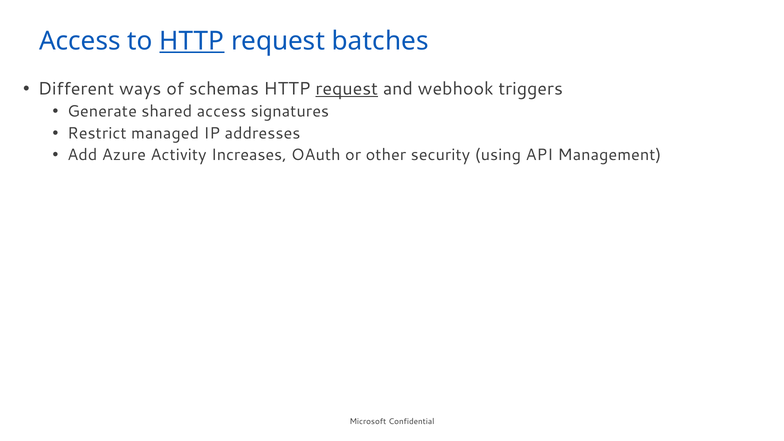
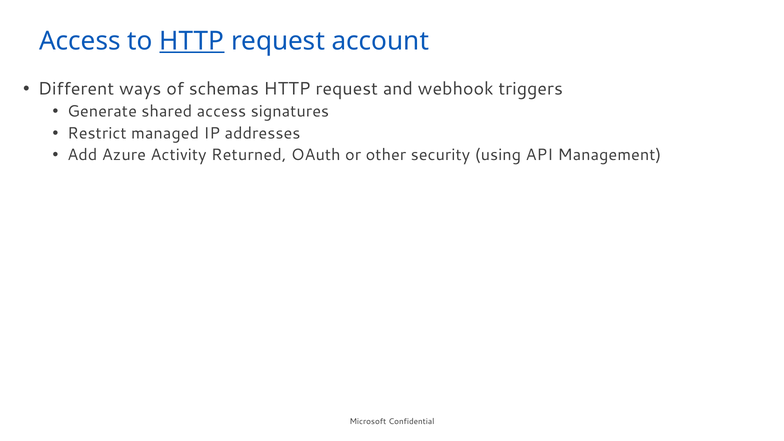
batches: batches -> account (380, 41)
request underline: present -> none (347, 89)
Increases: Increases -> Returned (249, 155)
